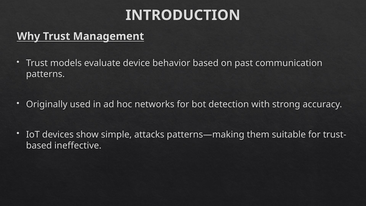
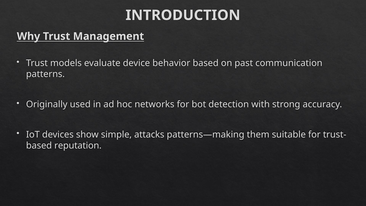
ineffective: ineffective -> reputation (78, 145)
